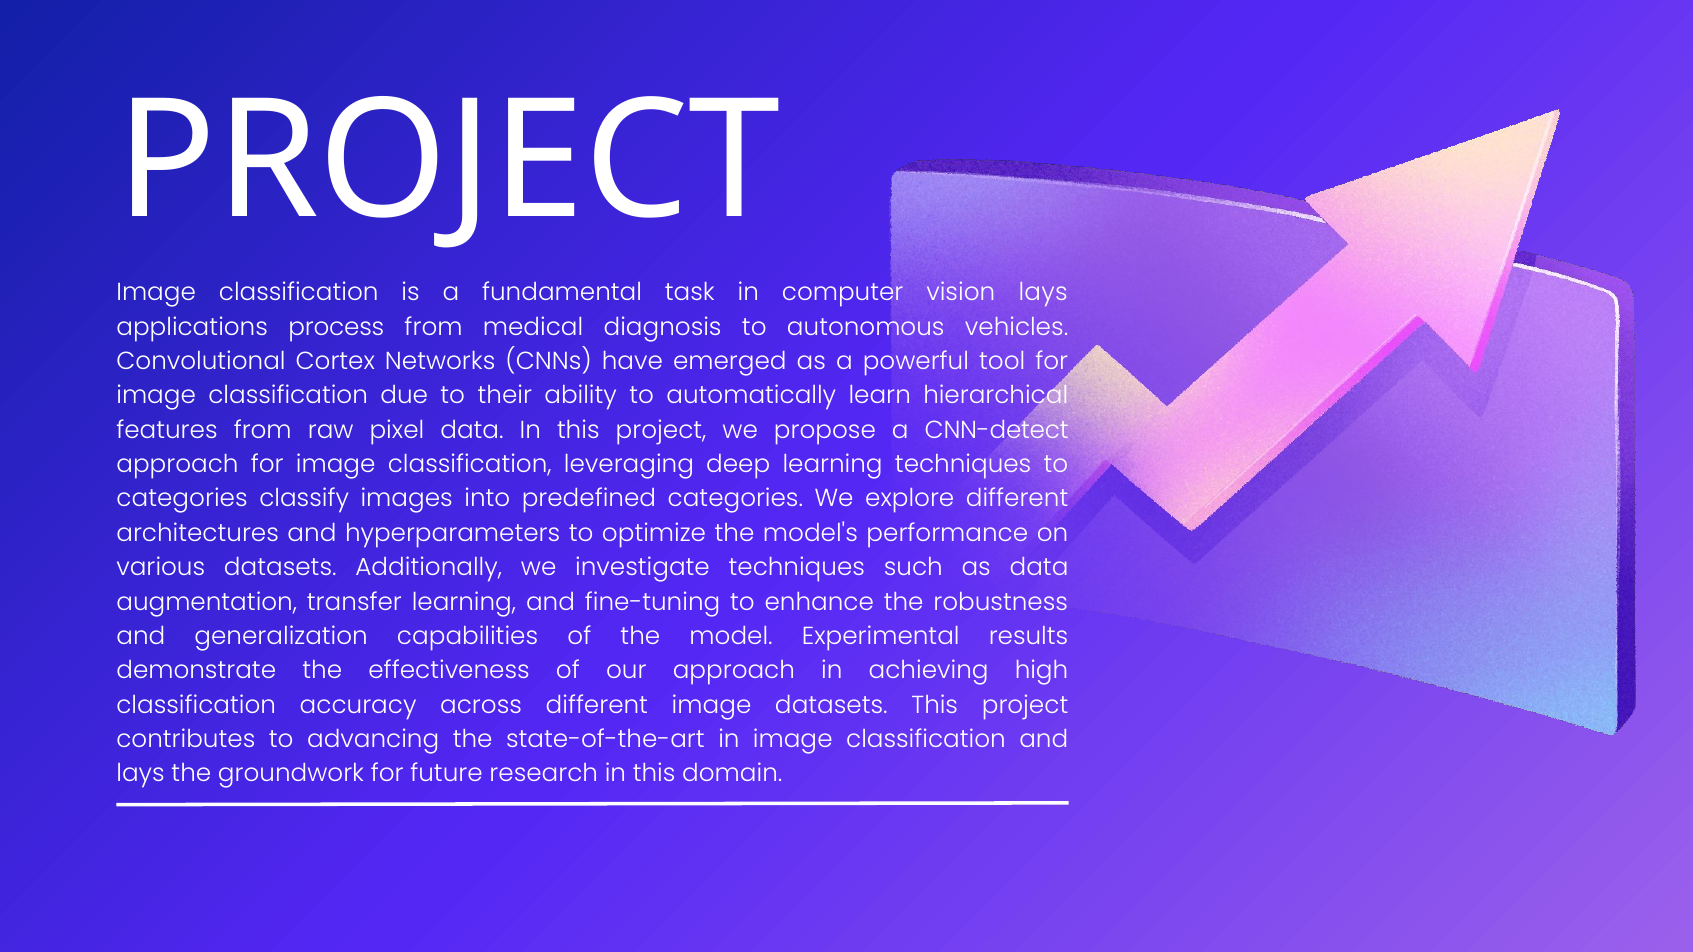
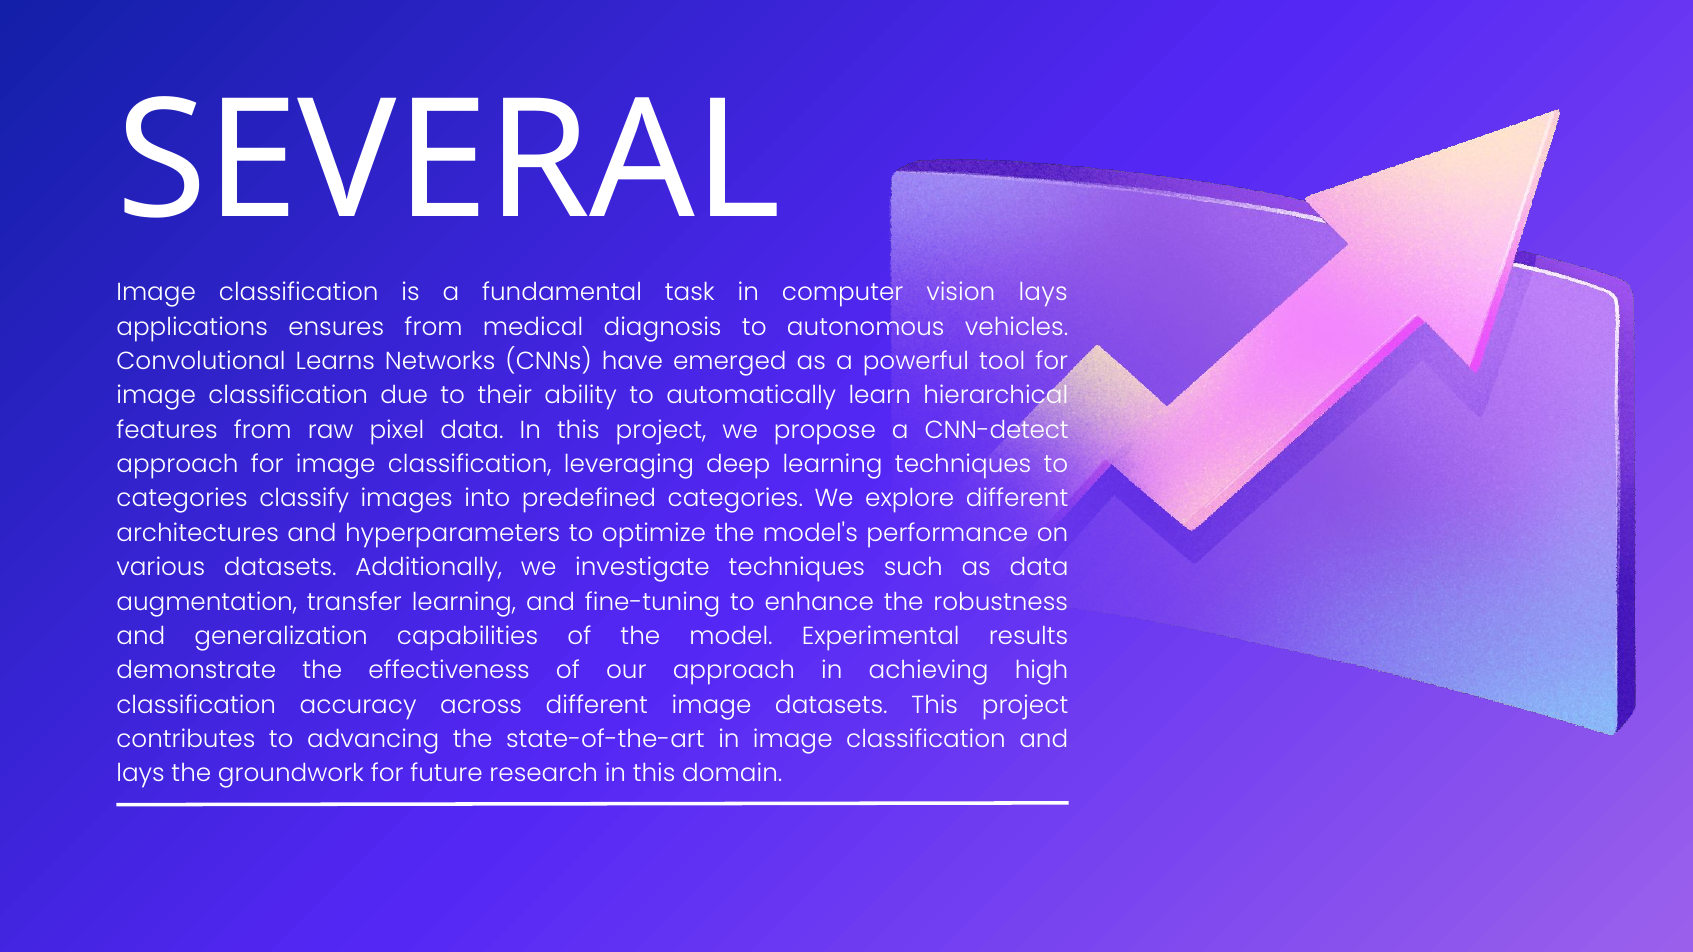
PROJECT: PROJECT -> SEVERAL (449, 161)
process: process -> ensures (336, 327)
Cortex: Cortex -> Learns (335, 362)
